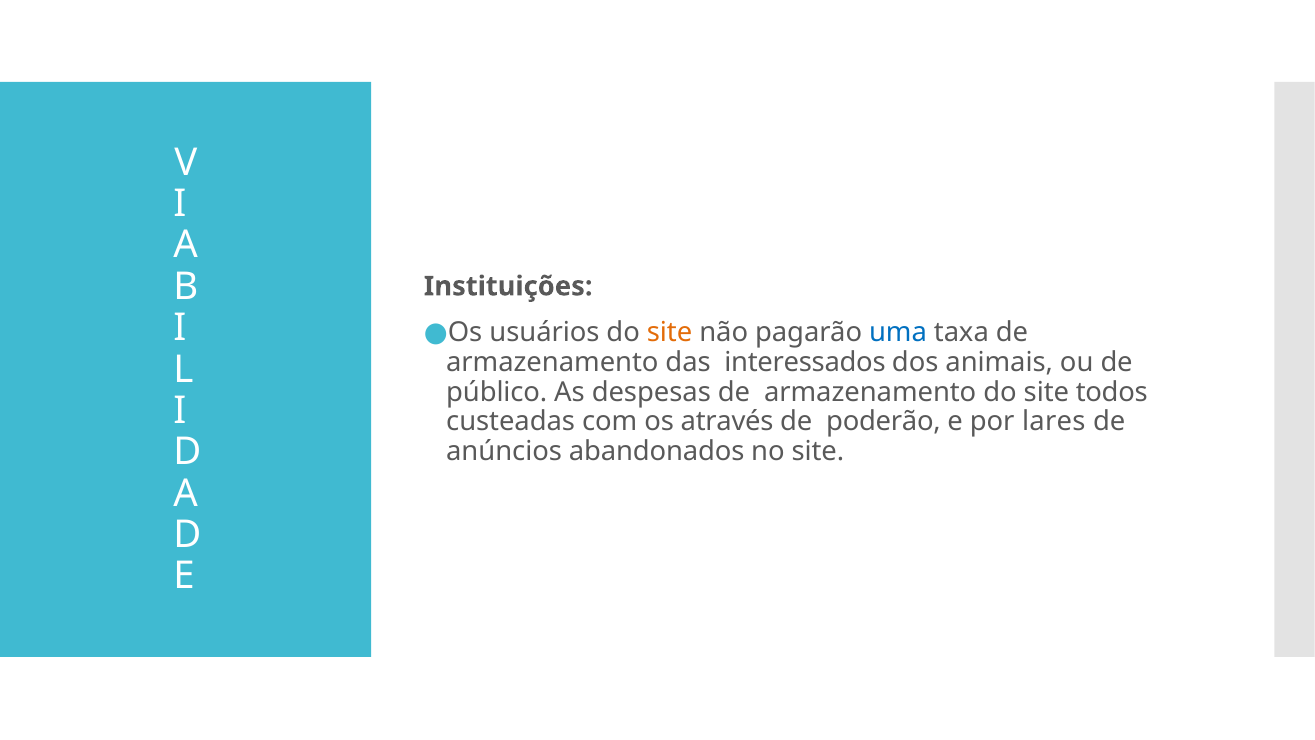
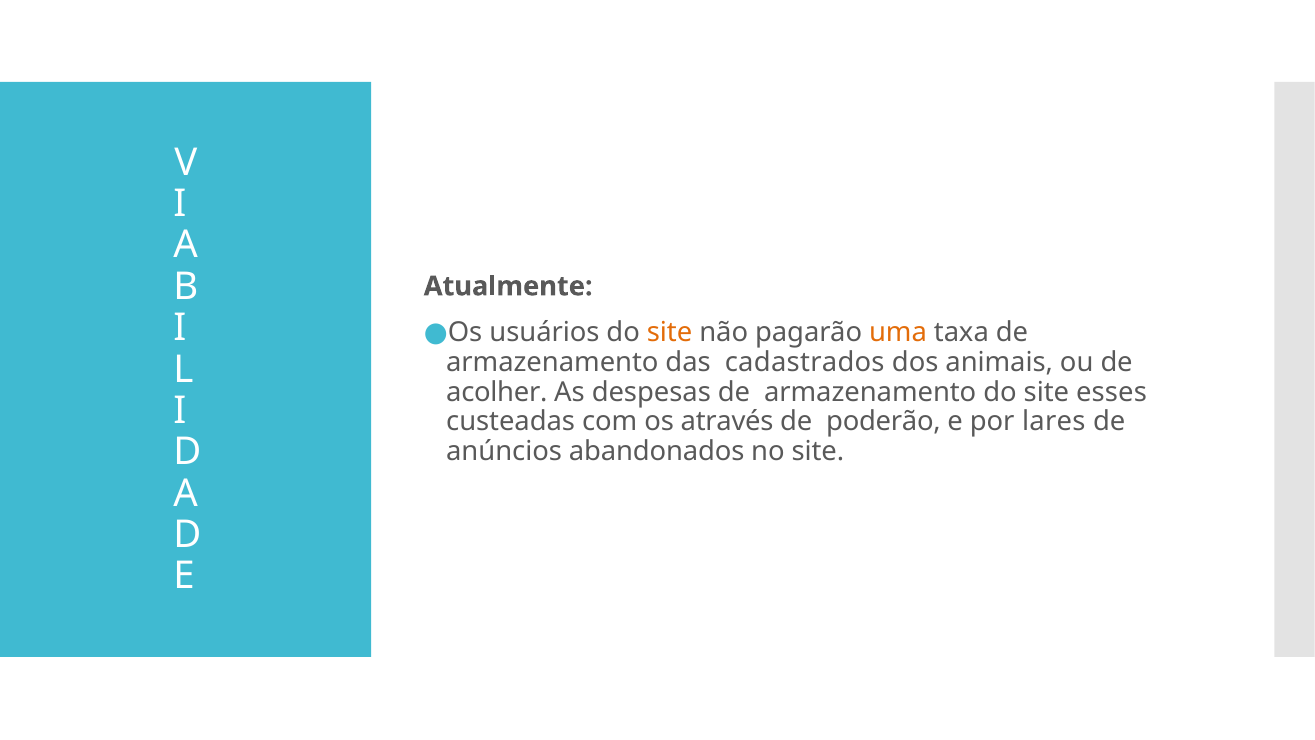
Instituições: Instituições -> Atualmente (508, 286)
uma colour: blue -> orange (898, 333)
interessados: interessados -> cadastrados (805, 362)
público: público -> acolher (497, 392)
todos: todos -> esses (1112, 392)
